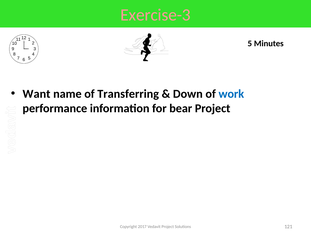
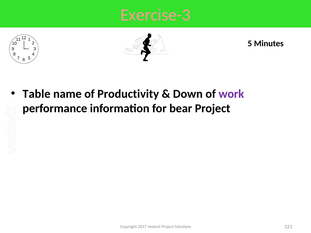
Want: Want -> Table (36, 94)
Transferring: Transferring -> Productivity (128, 94)
work colour: blue -> purple (231, 94)
